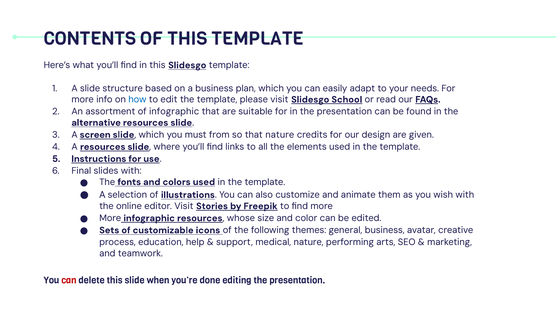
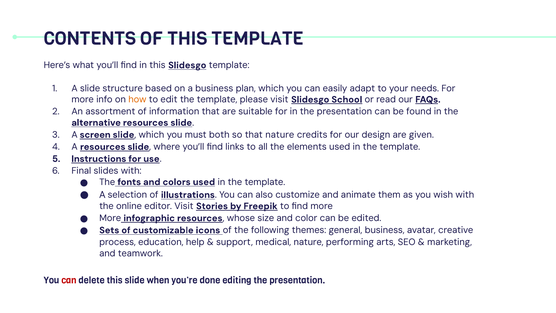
how colour: blue -> orange (137, 99)
of infographic: infographic -> information (174, 111)
from: from -> both (219, 135)
